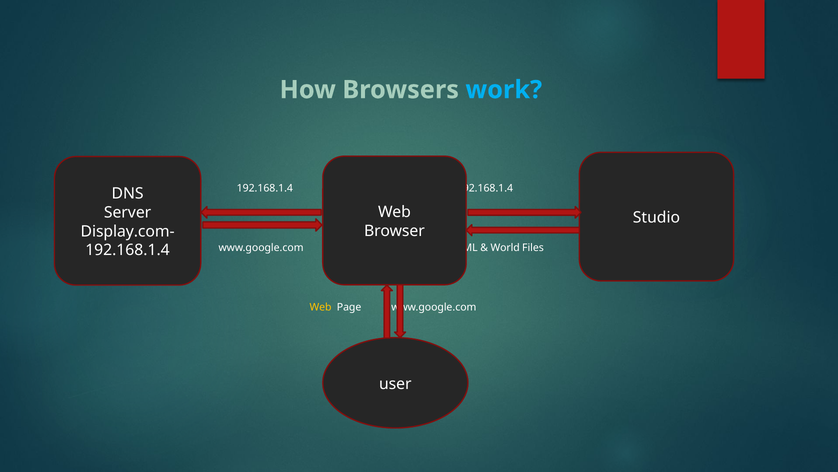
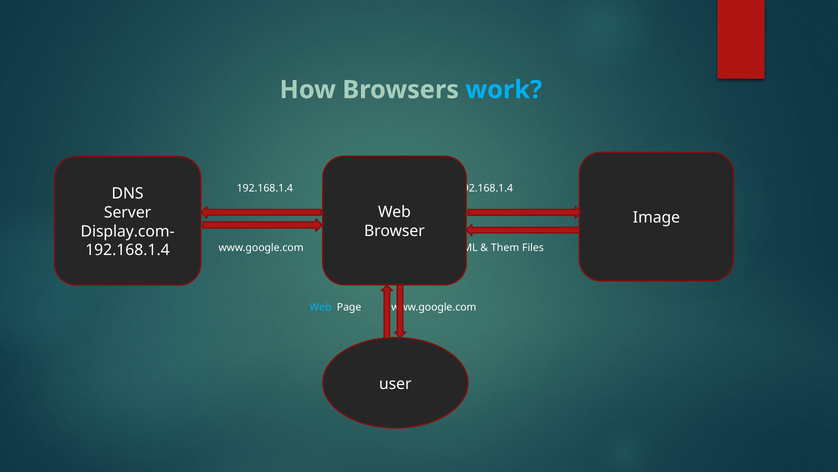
Studio: Studio -> Image (656, 217)
World: World -> Them (505, 247)
Web colour: yellow -> light blue (320, 307)
